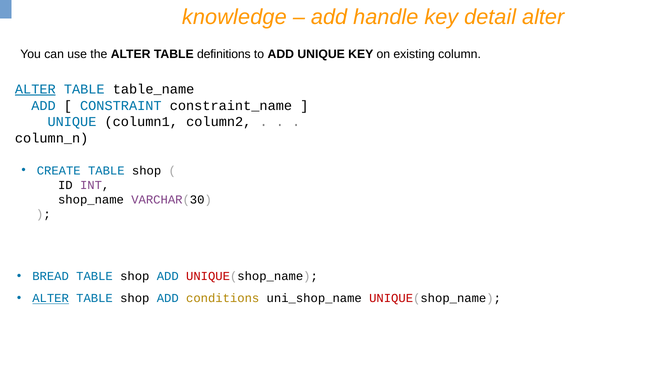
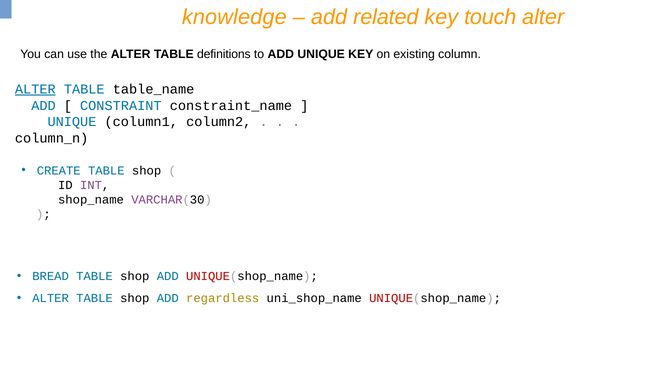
handle: handle -> related (386, 17)
detail: detail -> touch (490, 17)
ALTER underline: present -> none (51, 299)
conditions: conditions -> regardless (223, 299)
